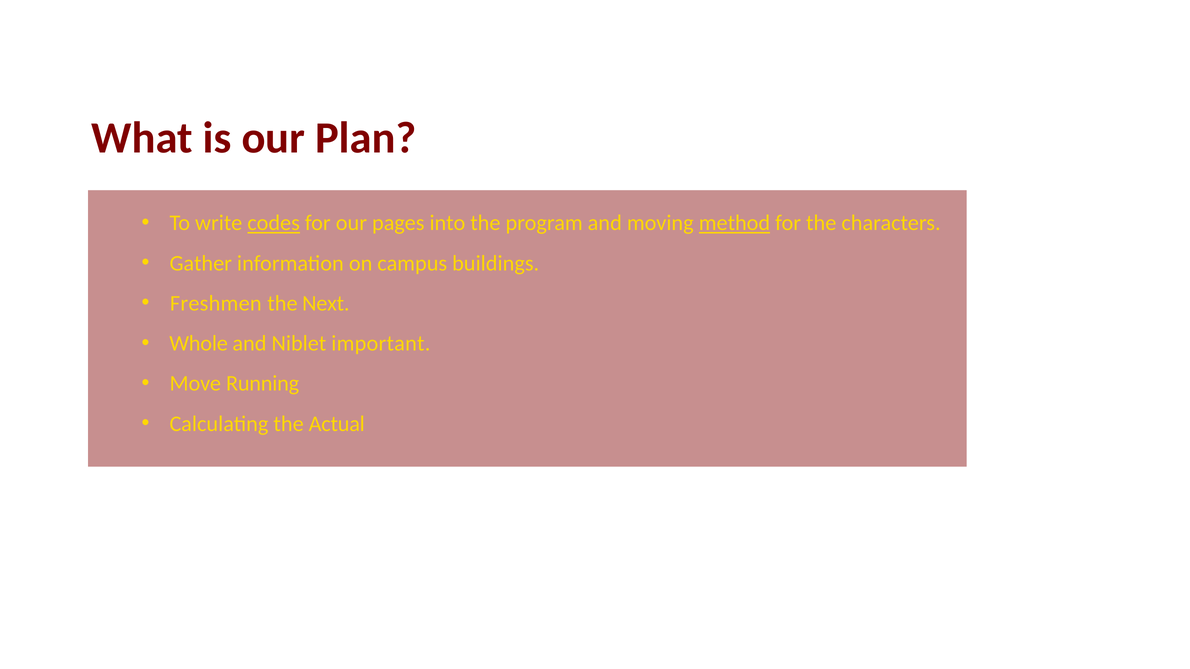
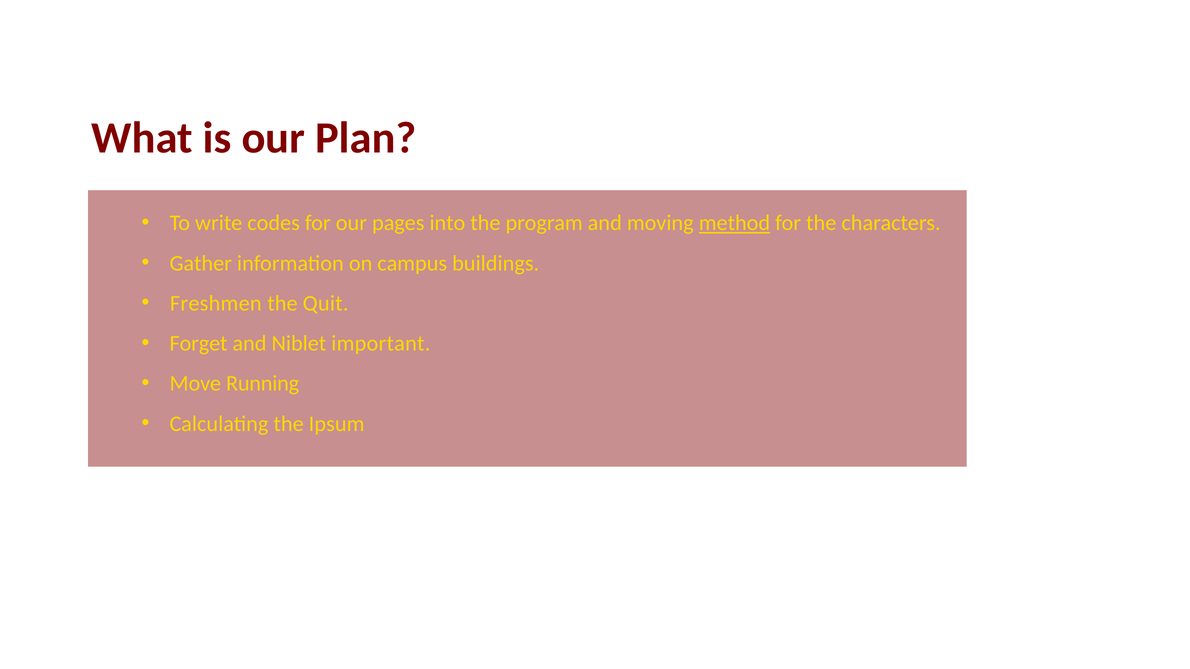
codes underline: present -> none (274, 223)
Next: Next -> Quit (326, 303)
Whole: Whole -> Forget (199, 344)
Actual: Actual -> Ipsum (337, 424)
